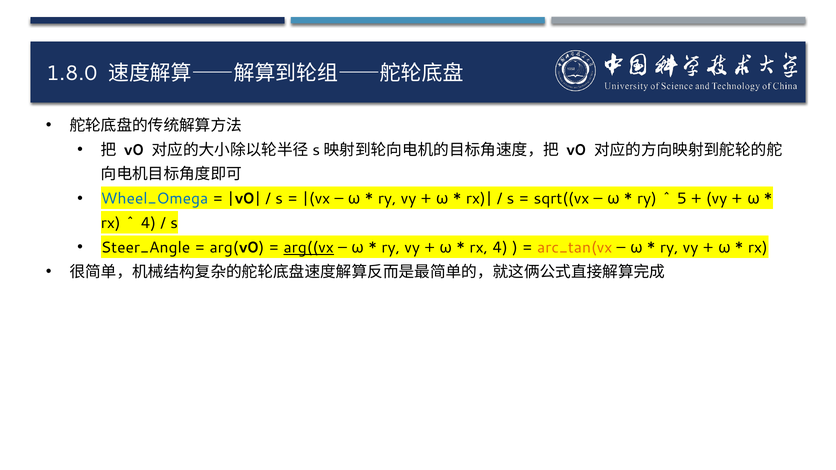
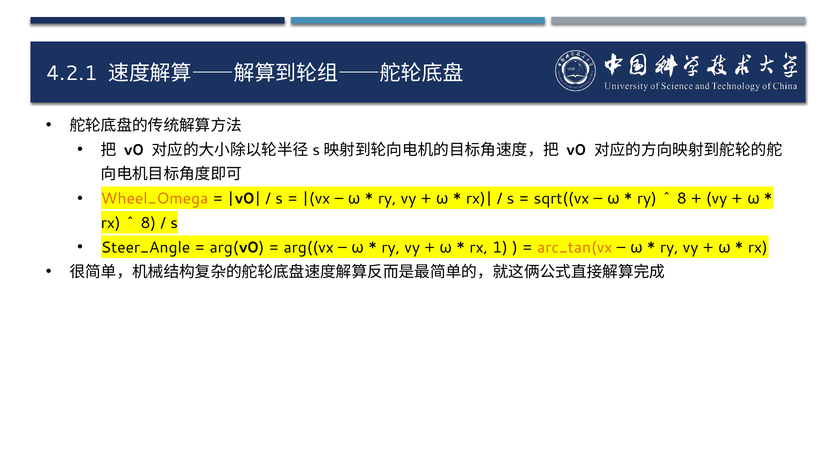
1.8.0: 1.8.0 -> 4.2.1 (72, 74)
Wheel_Omega colour: blue -> orange (155, 199)
5: 5 -> 8 (682, 199)
4: 4 -> 8 (148, 223)
arg((vx underline: present -> none (309, 248)
rx 4: 4 -> 1 (500, 248)
